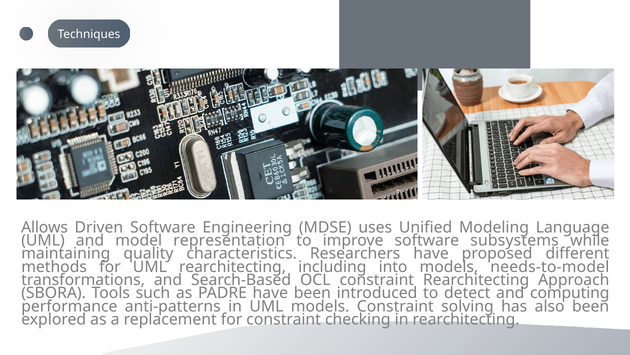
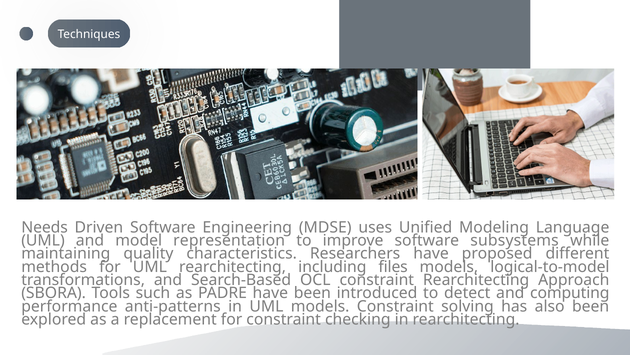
Allows: Allows -> Needs (45, 227)
into: into -> files (393, 266)
needs-to-model: needs-to-model -> logical-to-model (550, 266)
